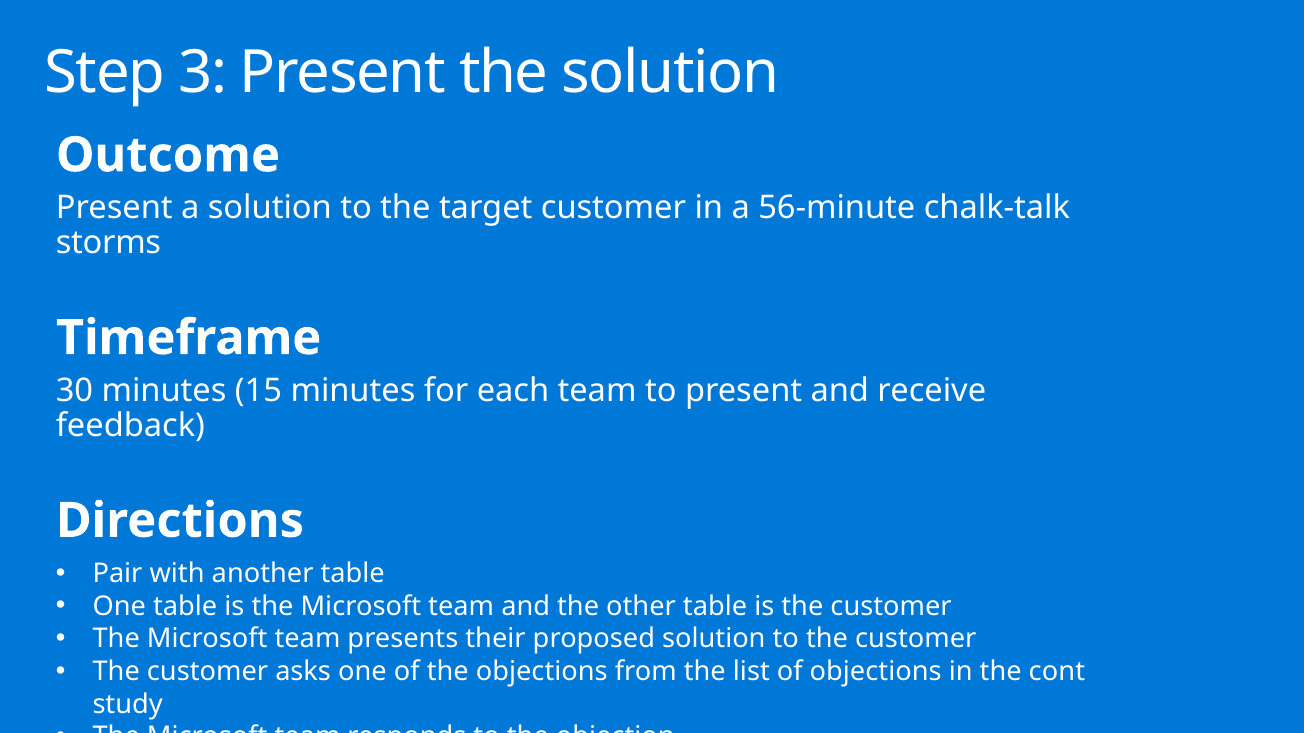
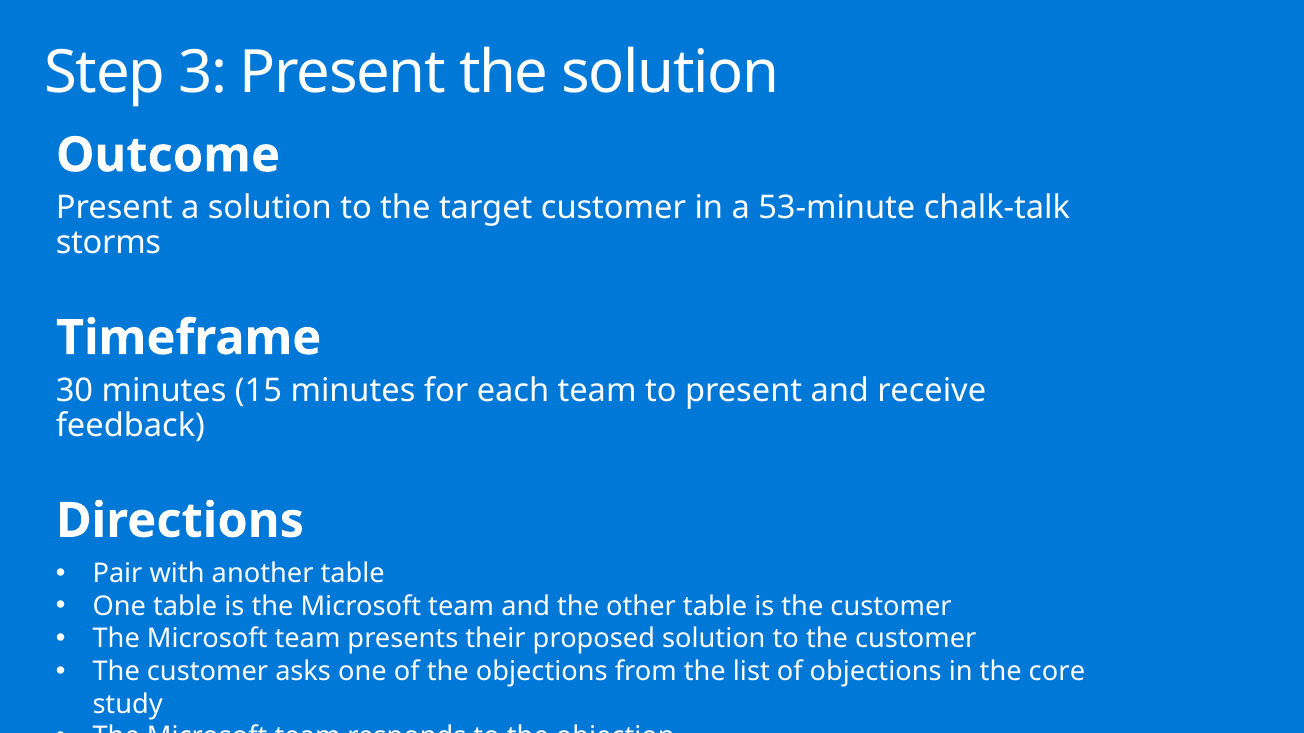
56-minute: 56-minute -> 53-minute (837, 208)
cont: cont -> core (1057, 672)
